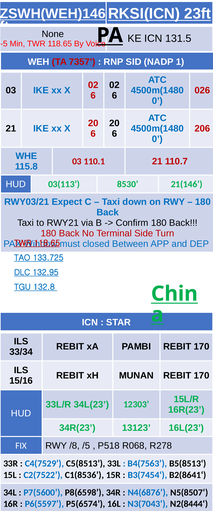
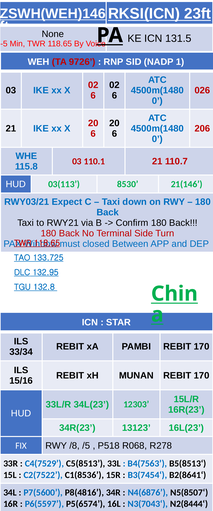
7357: 7357 -> 9726 (82, 62)
P8(6598: P8(6598 -> P8(4816 (84, 491)
